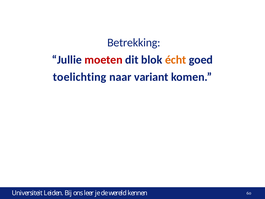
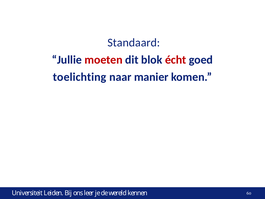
Betrekking: Betrekking -> Standaard (134, 43)
écht colour: orange -> red (176, 60)
variant: variant -> manier (151, 77)
